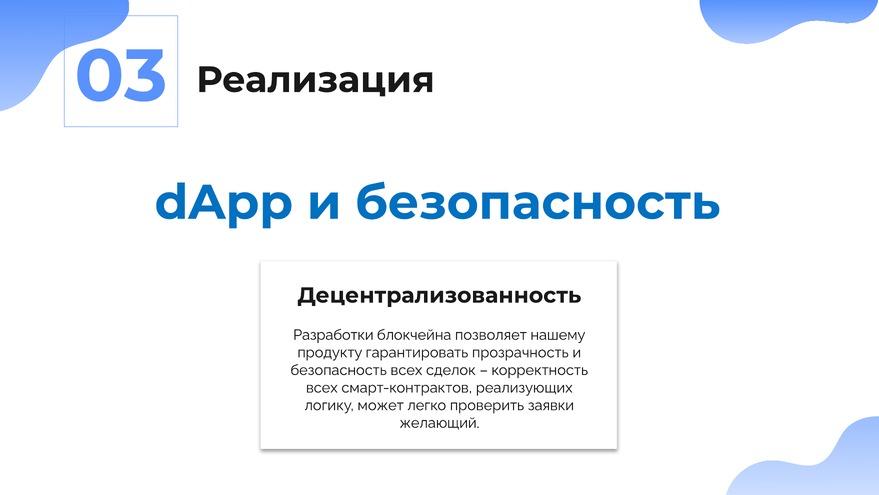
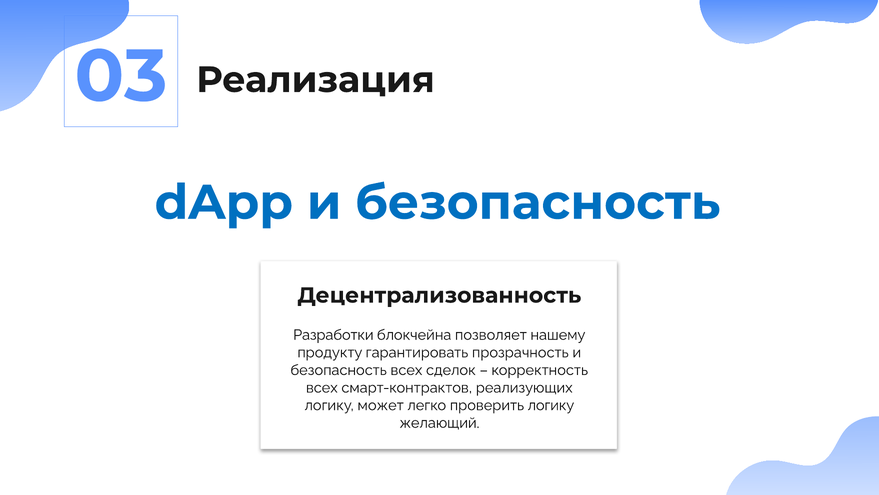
проверить заявки: заявки -> логику (551, 405)
